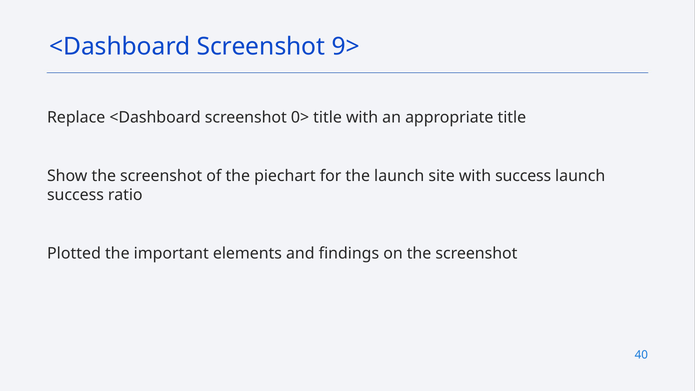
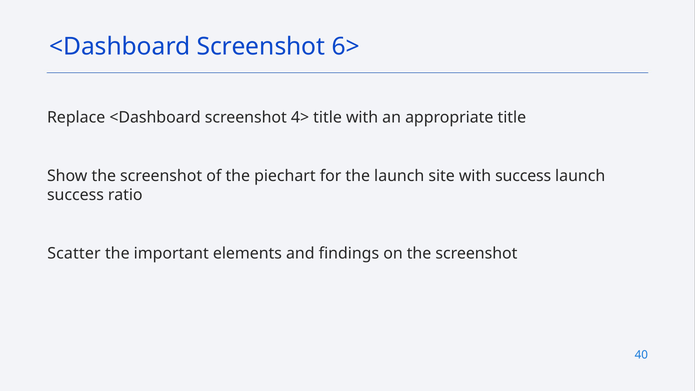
9>: 9> -> 6> (346, 46)
0>: 0> -> 4> (300, 117)
Plotted: Plotted -> Scatter (74, 253)
